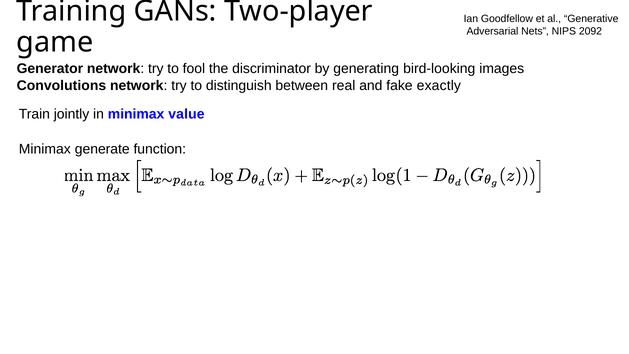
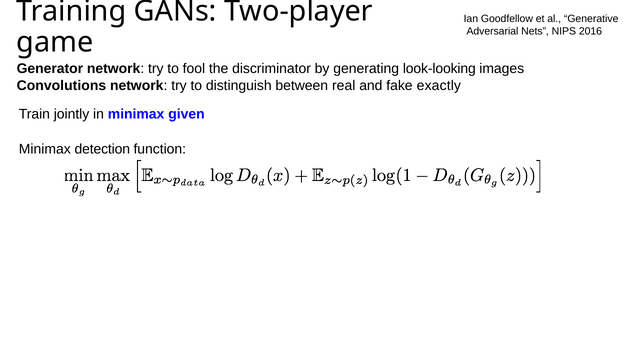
2092: 2092 -> 2016 (590, 31)
bird-looking: bird-looking -> look-looking (439, 68)
value: value -> given (187, 114)
generate: generate -> detection (102, 149)
